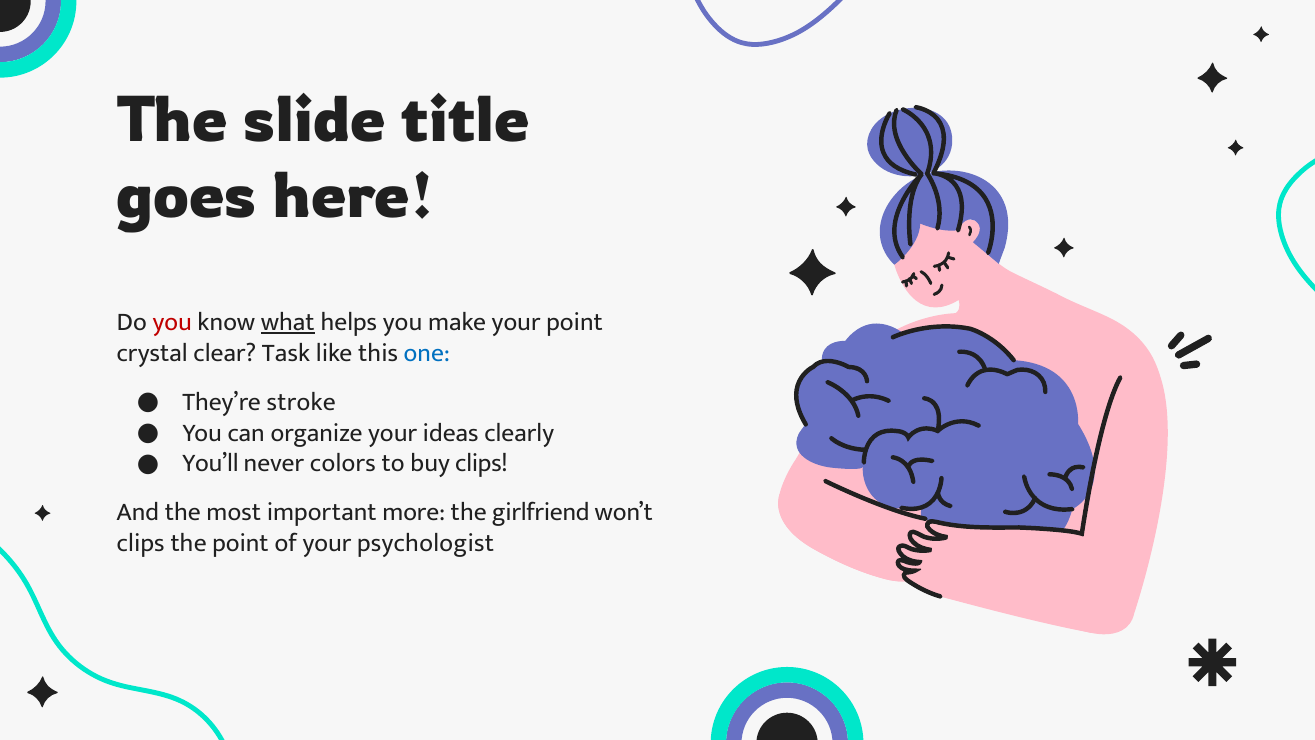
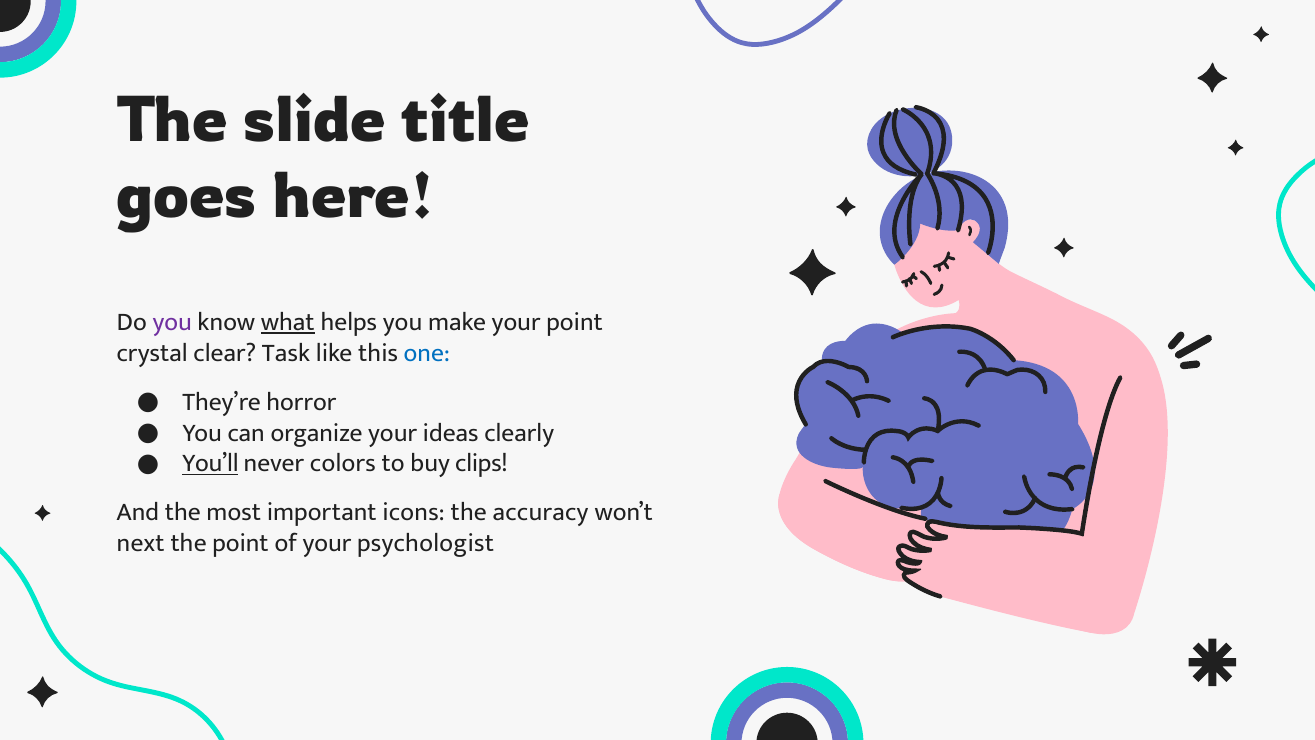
you colour: red -> purple (172, 322)
stroke: stroke -> horror (301, 402)
You’ll underline: none -> present (210, 463)
more: more -> icons (413, 512)
girlfriend: girlfriend -> accuracy (541, 512)
clips: clips -> next (141, 543)
